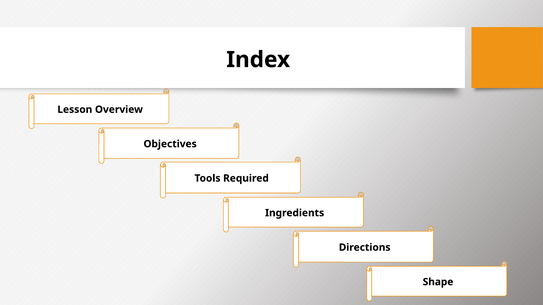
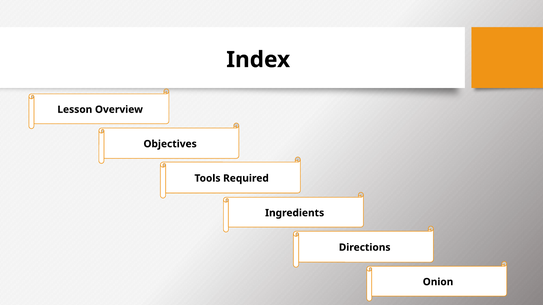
Shape: Shape -> Onion (438, 282)
